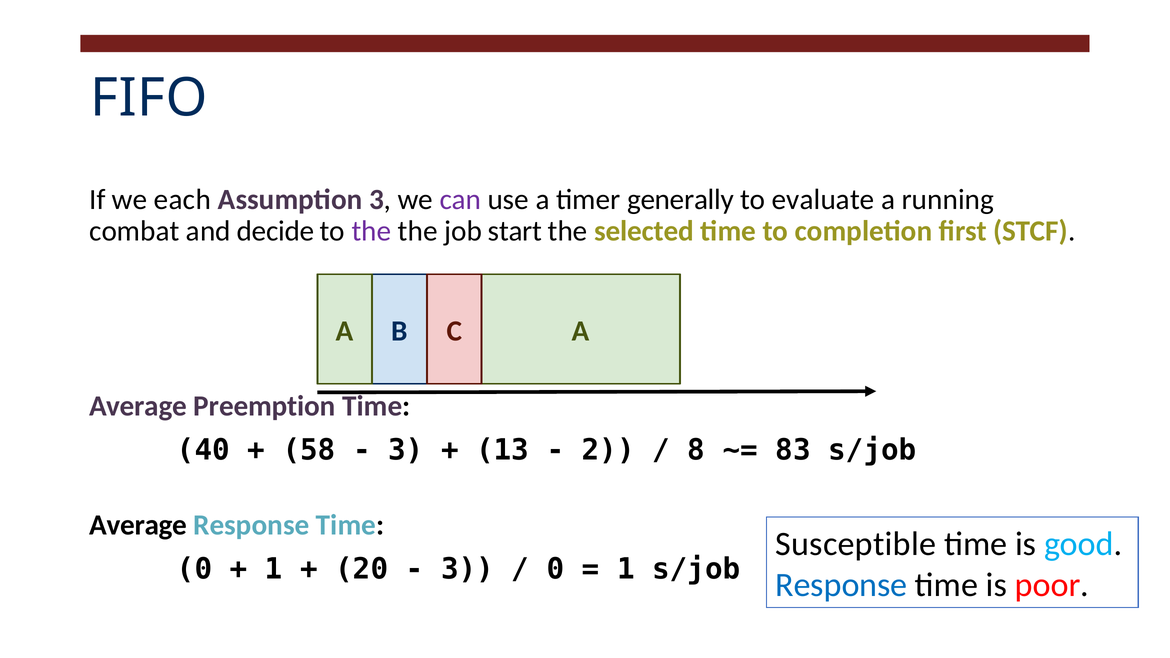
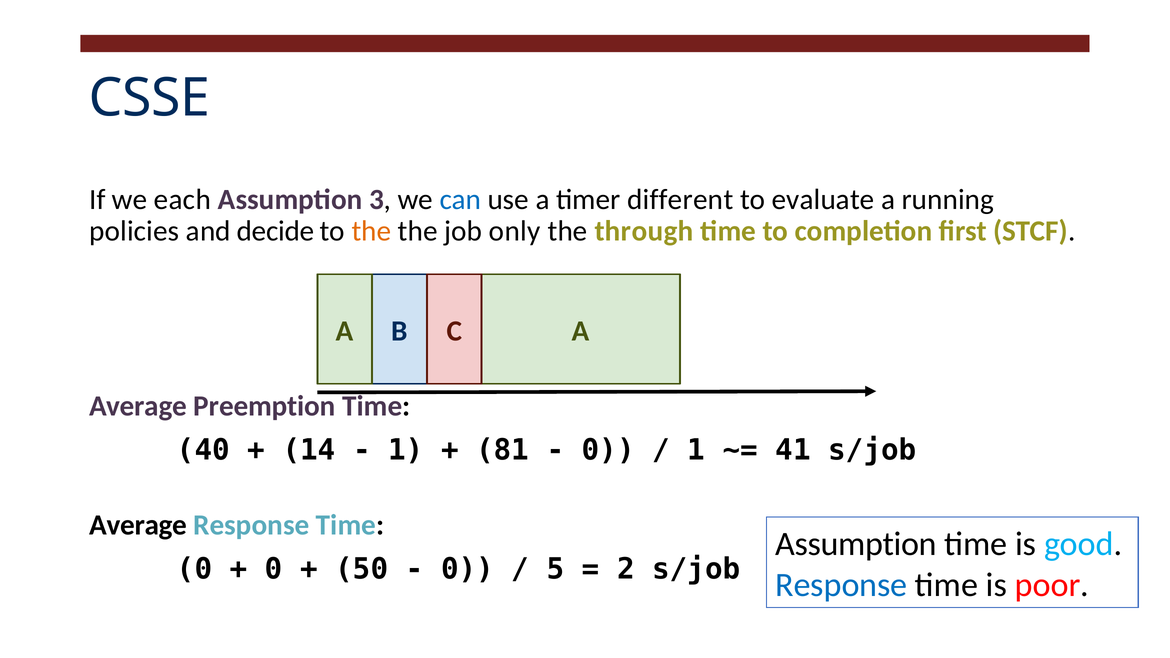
FIFO: FIFO -> CSSE (149, 98)
can colour: purple -> blue (460, 200)
generally: generally -> different (680, 200)
combat: combat -> policies (134, 231)
the colour: purple -> orange (371, 231)
start: start -> only (515, 231)
selected: selected -> through (644, 231)
58: 58 -> 14 (309, 450)
3: 3 -> 1 (406, 450)
13: 13 -> 81 (503, 450)
2: 2 -> 0 (608, 450)
8: 8 -> 1 (696, 450)
83: 83 -> 41 (793, 450)
Susceptible: Susceptible -> Assumption (856, 544)
1: 1 -> 0 (274, 569)
20: 20 -> 50 (362, 569)
3: 3 -> 0 (467, 569)
0: 0 -> 5 (555, 569)
1: 1 -> 2 (626, 569)
